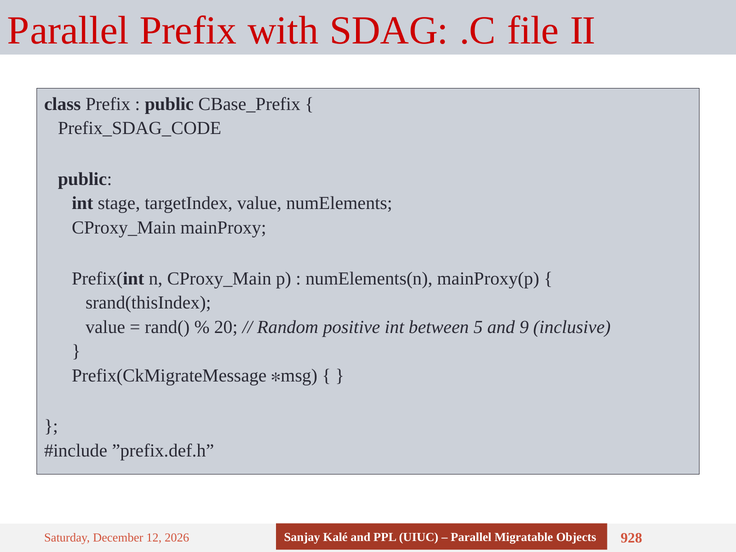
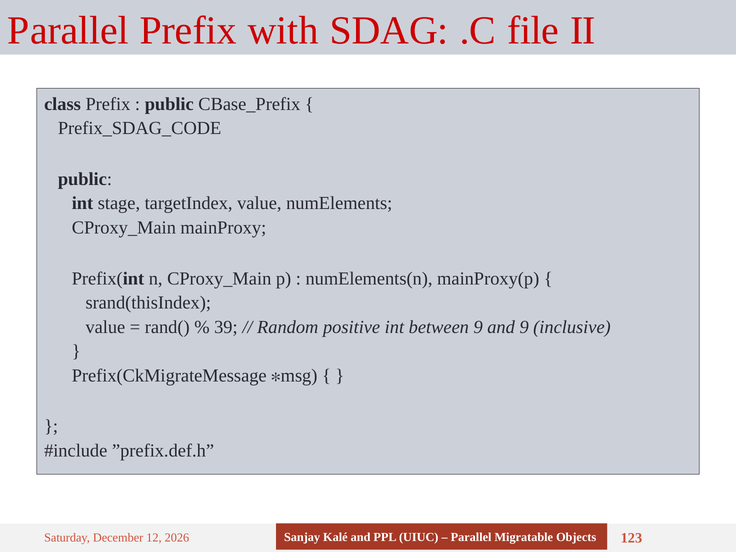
20: 20 -> 39 (226, 327)
between 5: 5 -> 9 (478, 327)
928: 928 -> 123 (631, 538)
